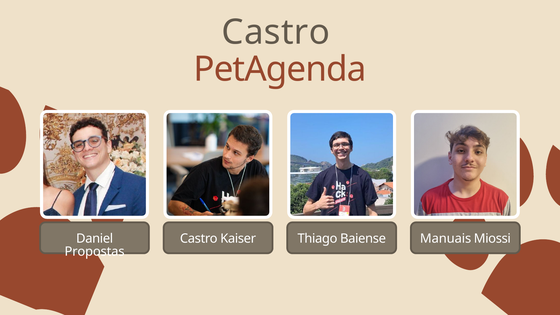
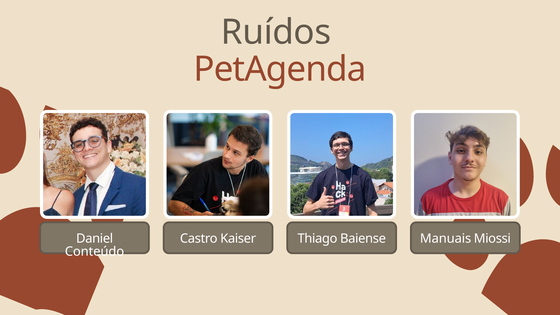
Castro: Castro -> Ruídos (276, 32)
Propostas: Propostas -> Conteúdo (95, 252)
